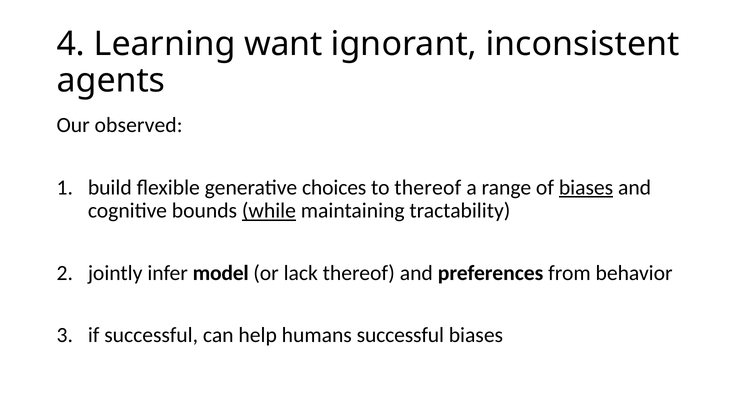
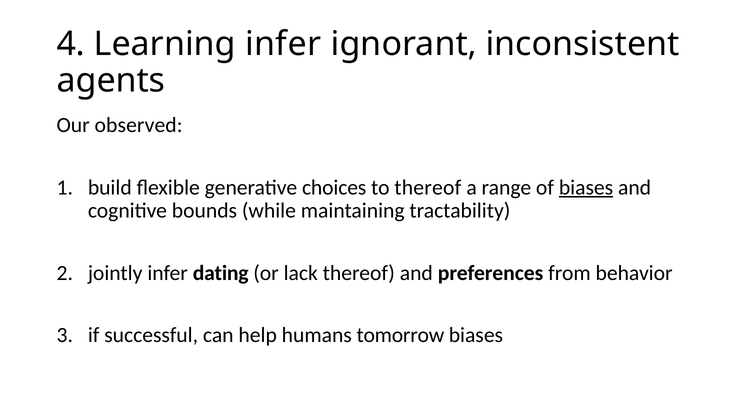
Learning want: want -> infer (283, 44)
while underline: present -> none (269, 211)
model: model -> dating (221, 273)
humans successful: successful -> tomorrow (400, 335)
